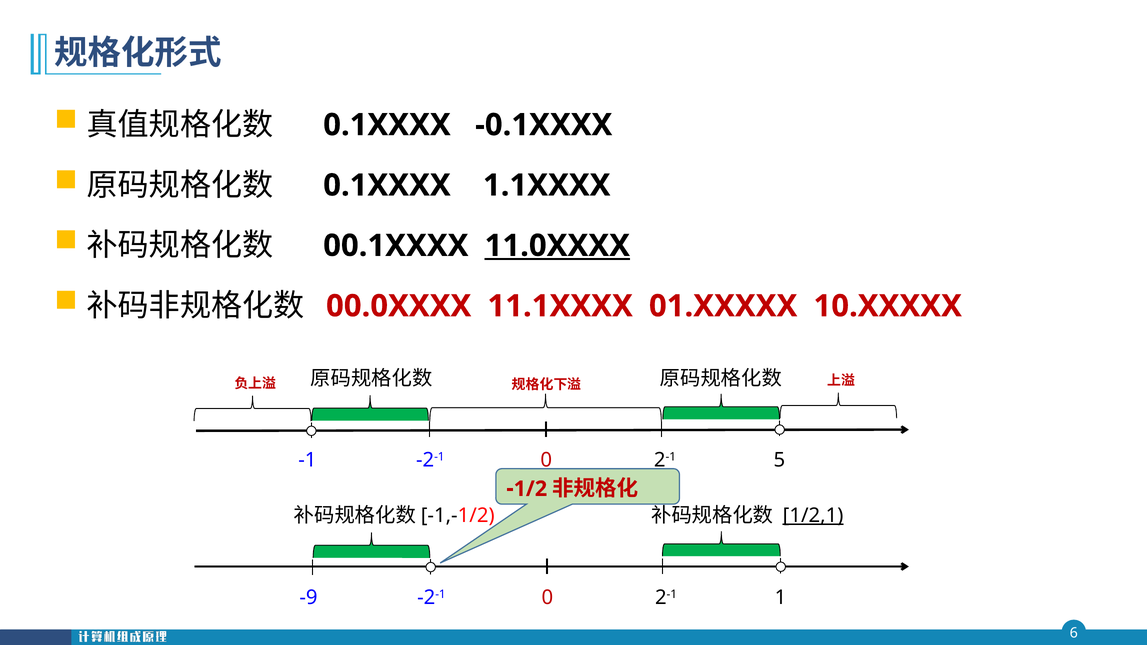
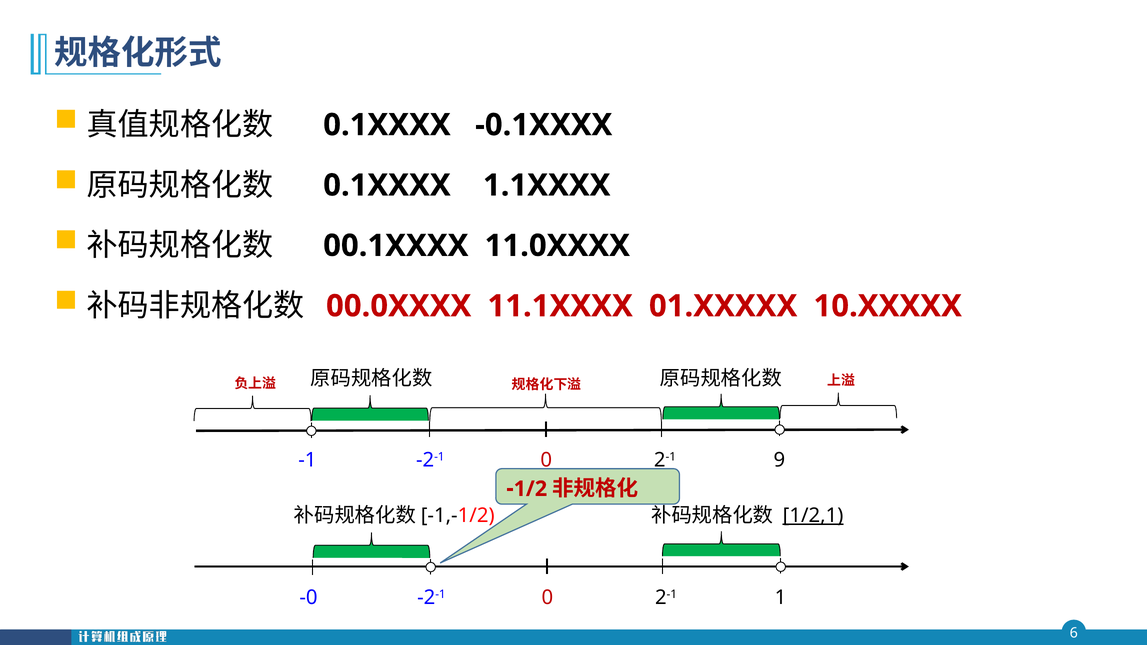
11.0XXXX underline: present -> none (557, 246)
5: 5 -> 9 (779, 460)
-9: -9 -> -0 (308, 598)
